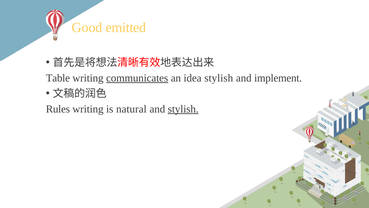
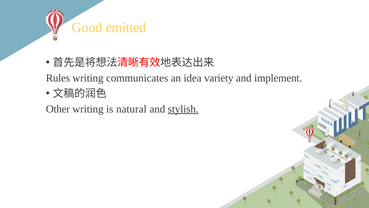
Table: Table -> Rules (58, 78)
communicates underline: present -> none (137, 78)
idea stylish: stylish -> variety (219, 78)
Rules: Rules -> Other (58, 109)
